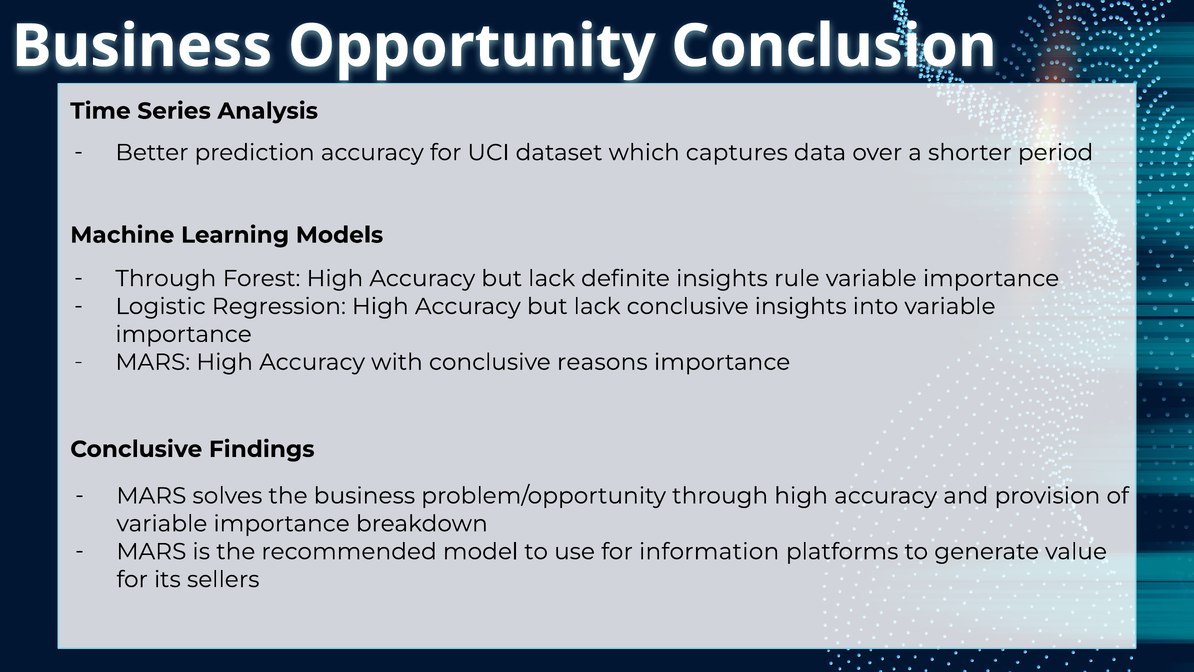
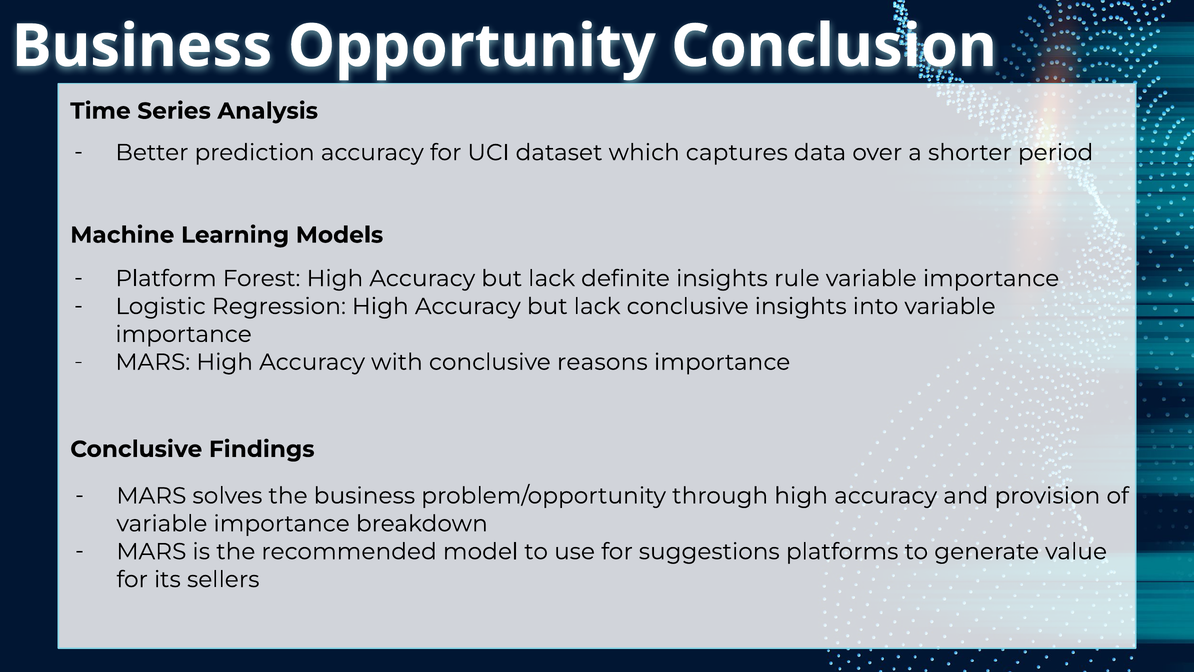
Through: Through -> Platform (166, 278)
information: information -> suggestions (709, 551)
